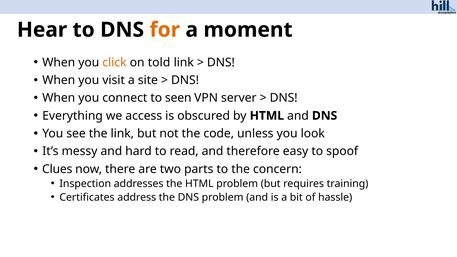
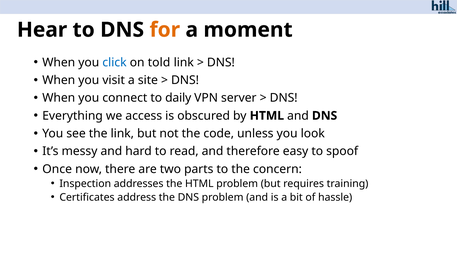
click colour: orange -> blue (114, 62)
seen: seen -> daily (178, 98)
Clues: Clues -> Once (57, 169)
